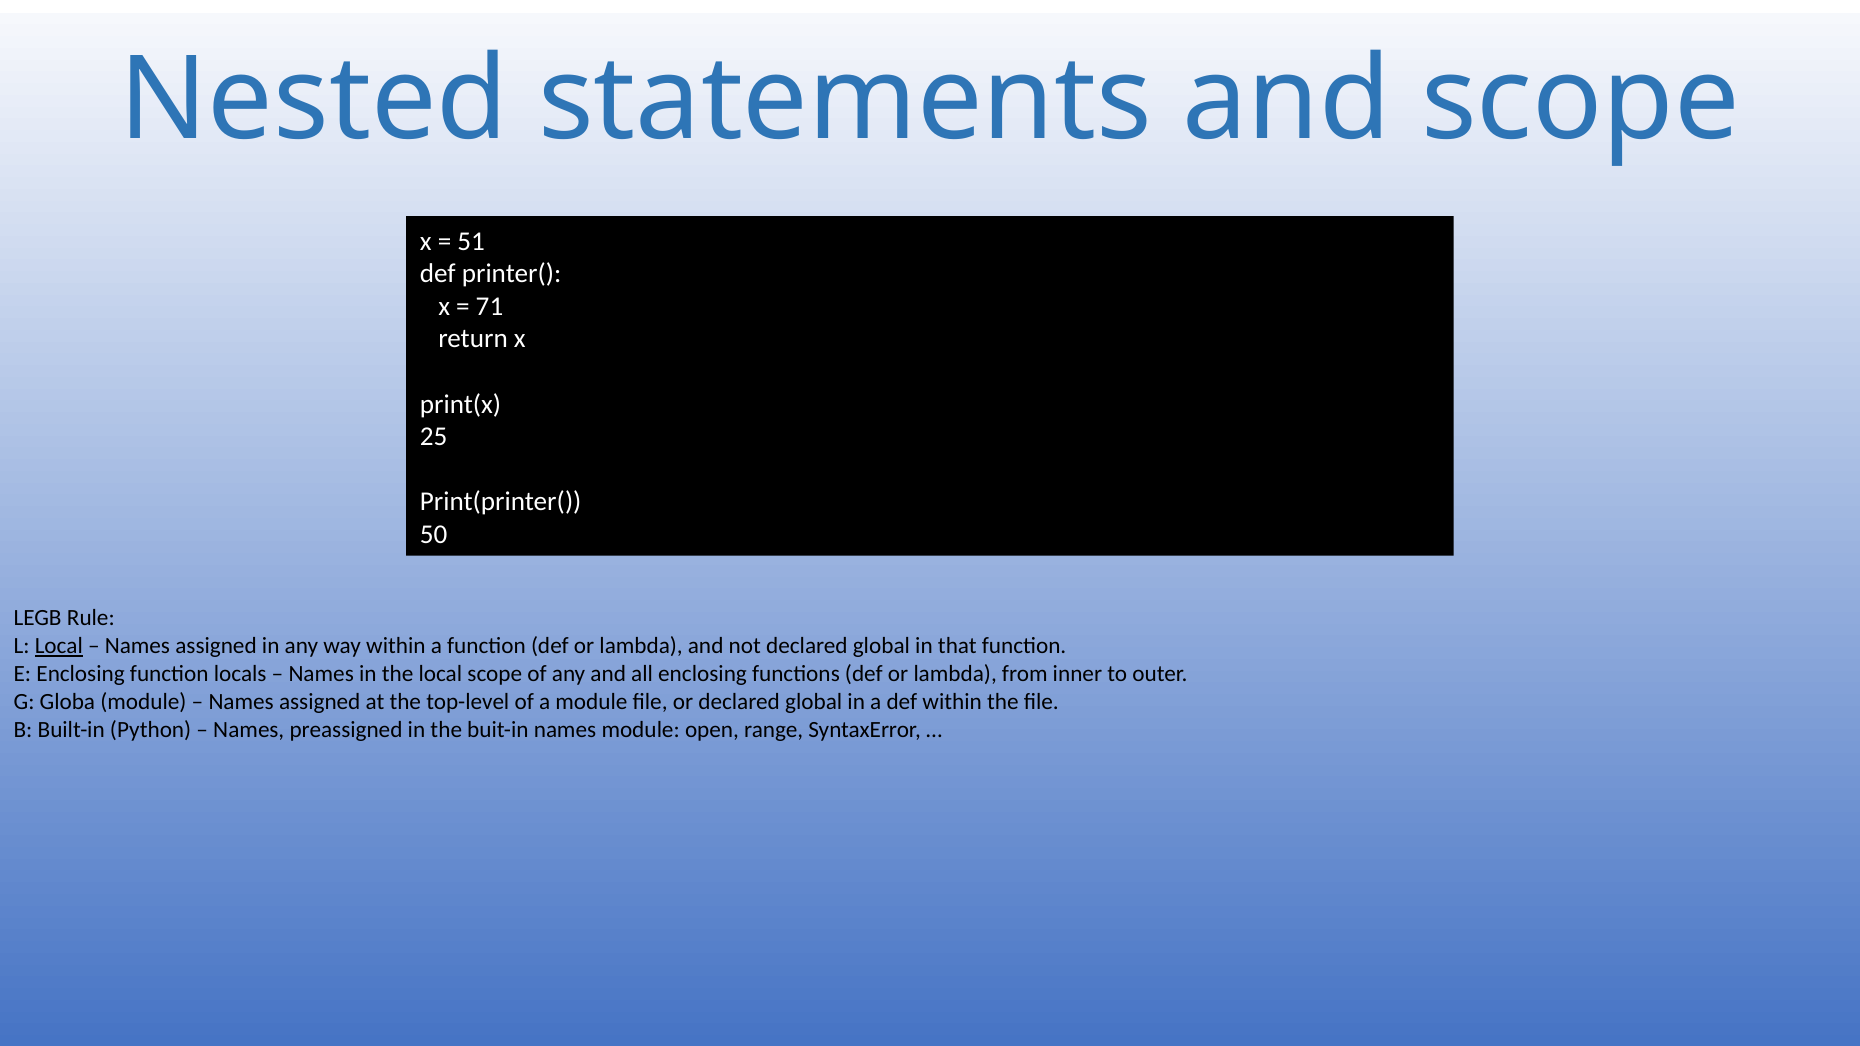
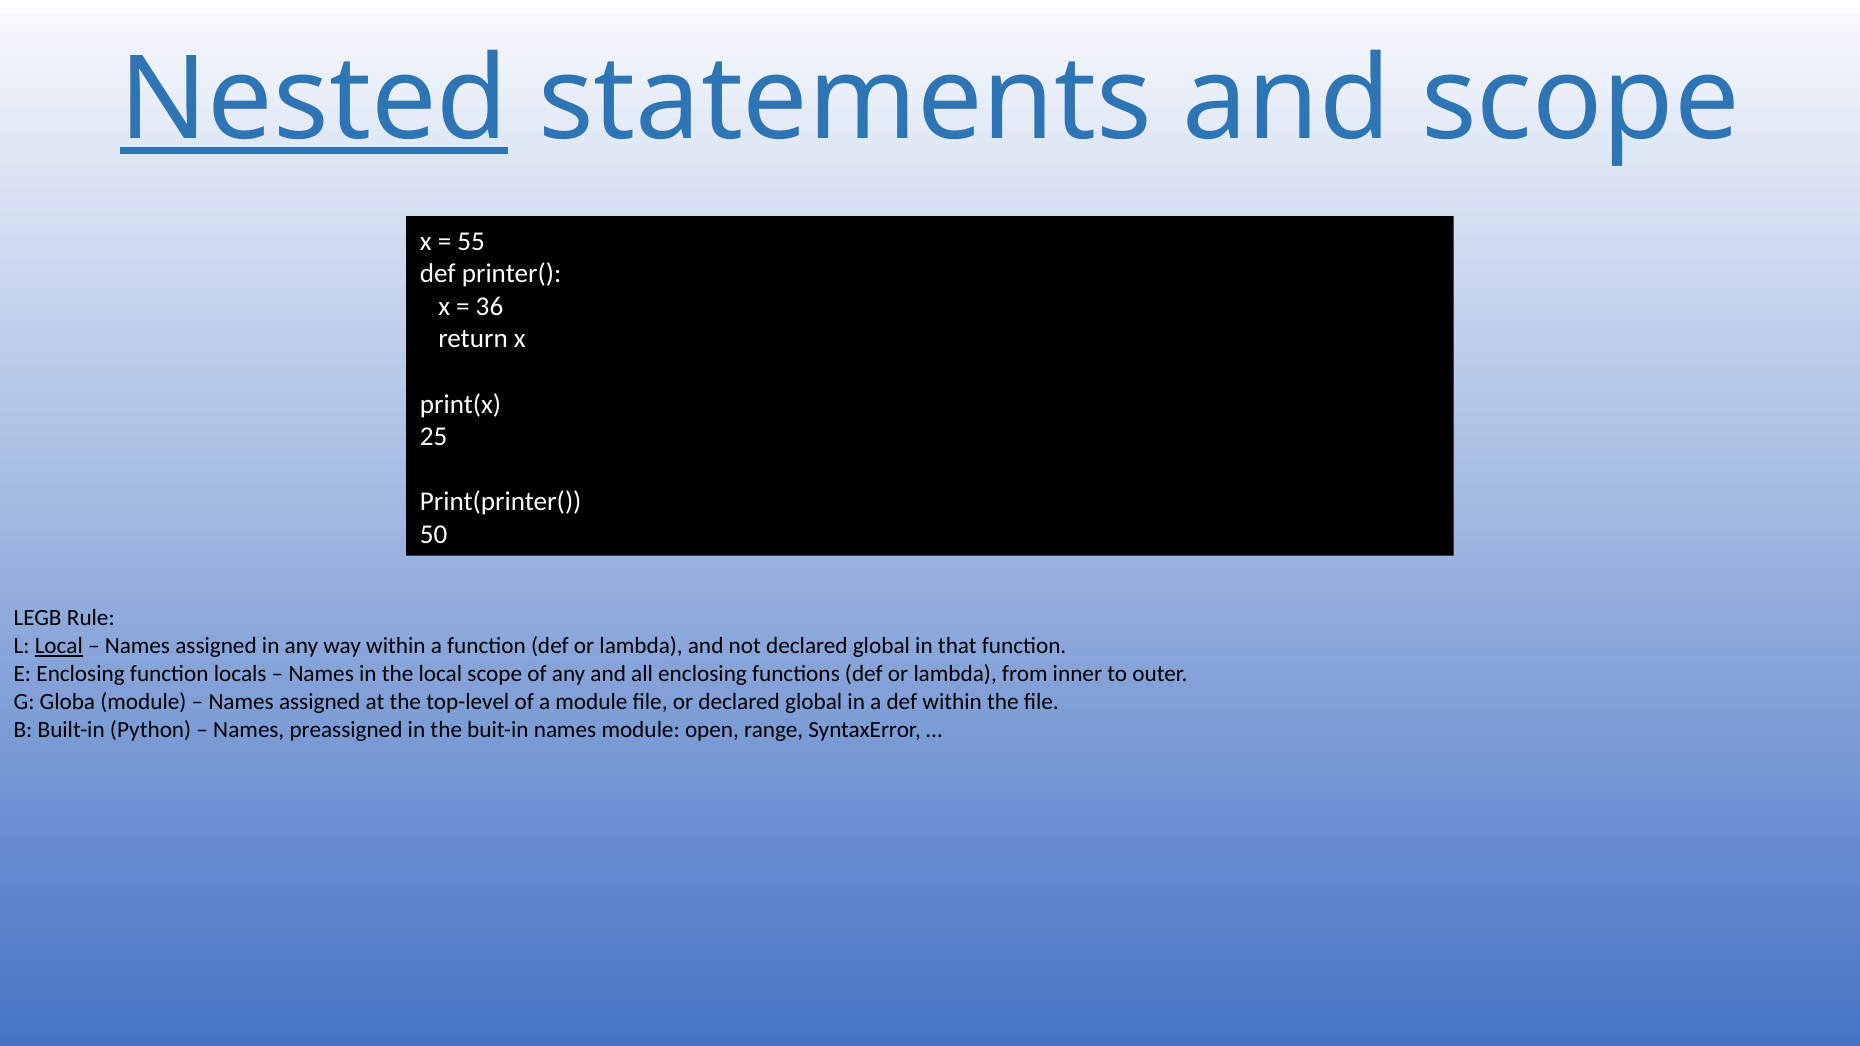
Nested underline: none -> present (314, 100)
51: 51 -> 55 (471, 241)
71: 71 -> 36 (489, 306)
